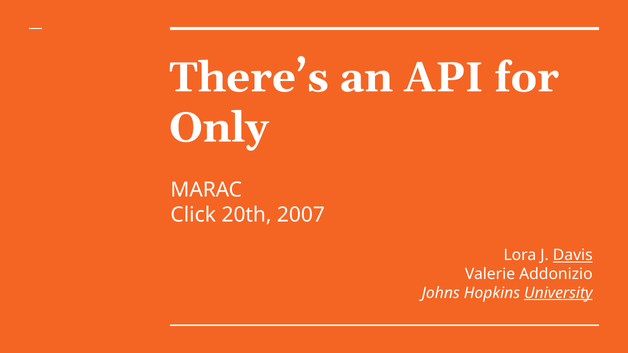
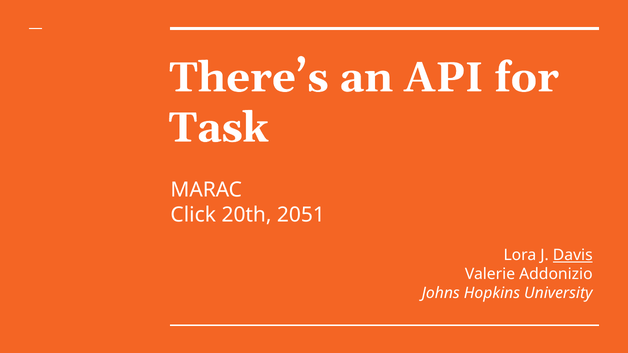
Only: Only -> Task (219, 128)
2007: 2007 -> 2051 (301, 215)
University underline: present -> none (558, 293)
